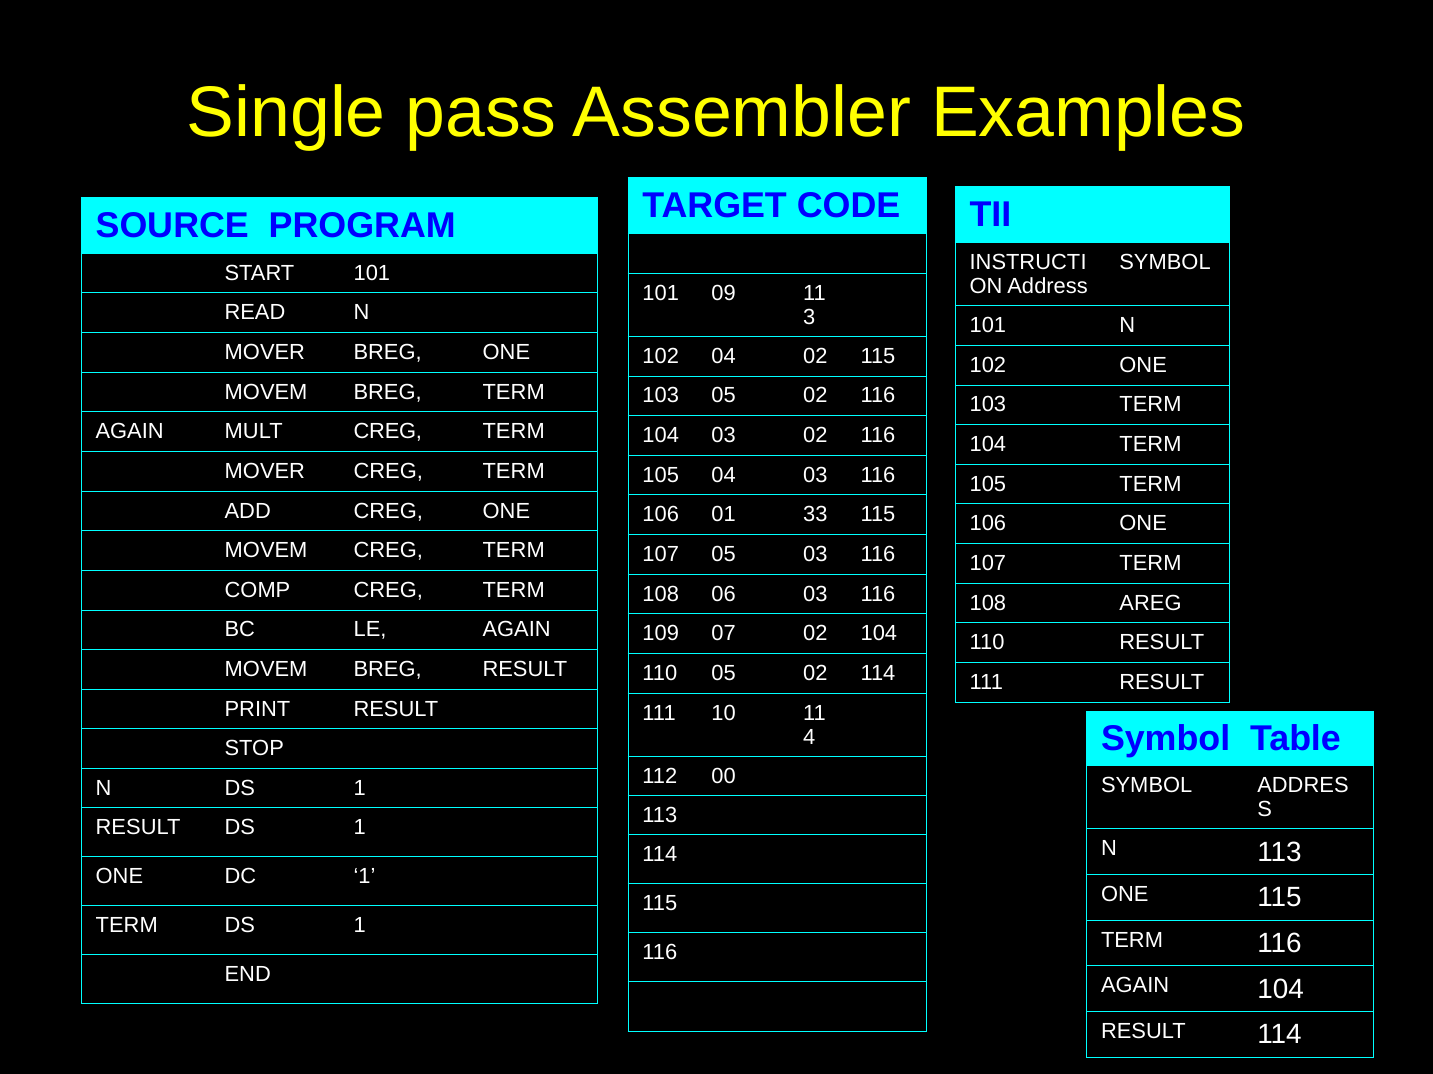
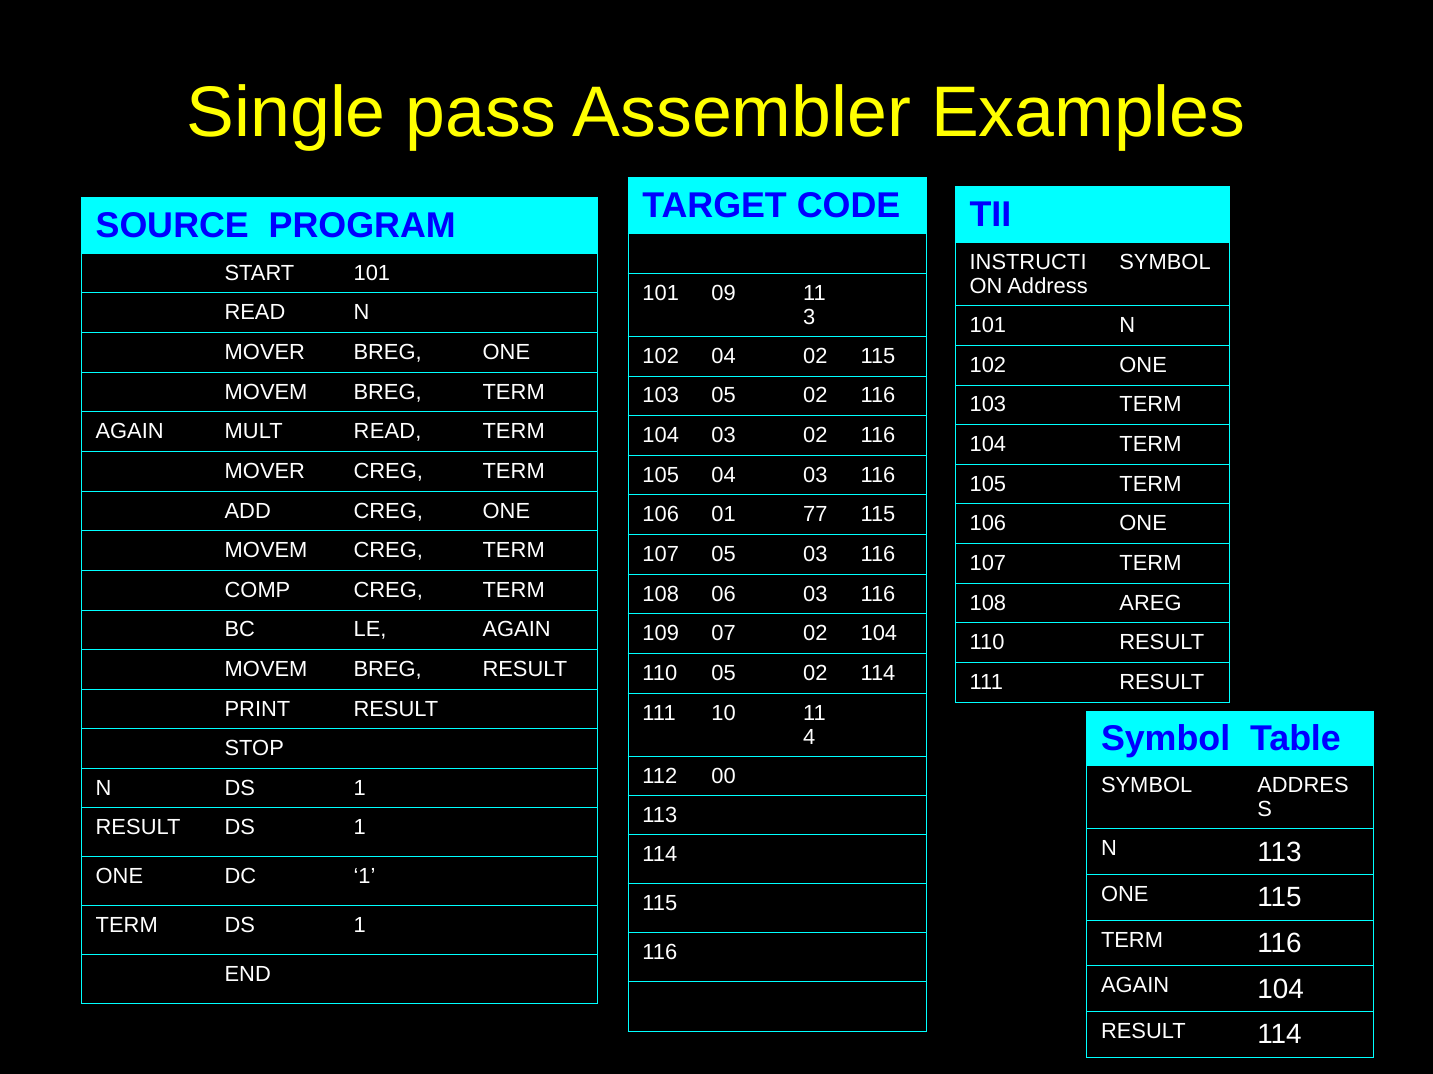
MULT CREG: CREG -> READ (388, 432)
33: 33 -> 77 (815, 515)
